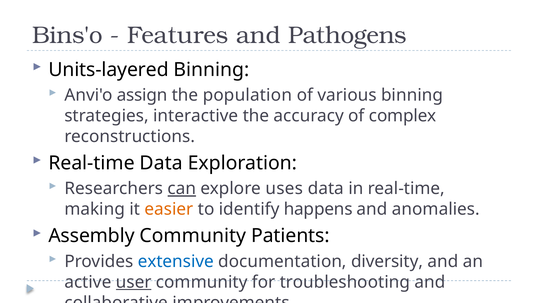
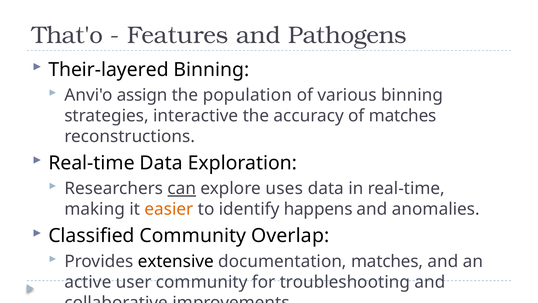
Bins'o: Bins'o -> That'o (67, 35)
Units-layered: Units-layered -> Their-layered (108, 70)
of complex: complex -> matches (403, 116)
Assembly: Assembly -> Classified (91, 236)
Patients: Patients -> Overlap (290, 236)
extensive colour: blue -> black (176, 261)
documentation diversity: diversity -> matches (387, 261)
user underline: present -> none (134, 282)
